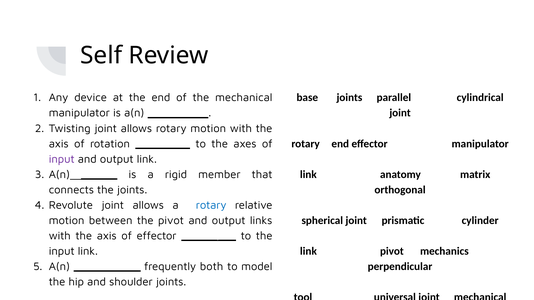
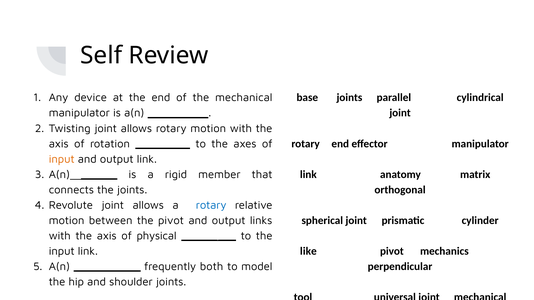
input colour: purple -> orange (62, 159)
of effector: effector -> physical (157, 236)
link: link -> like (308, 251)
